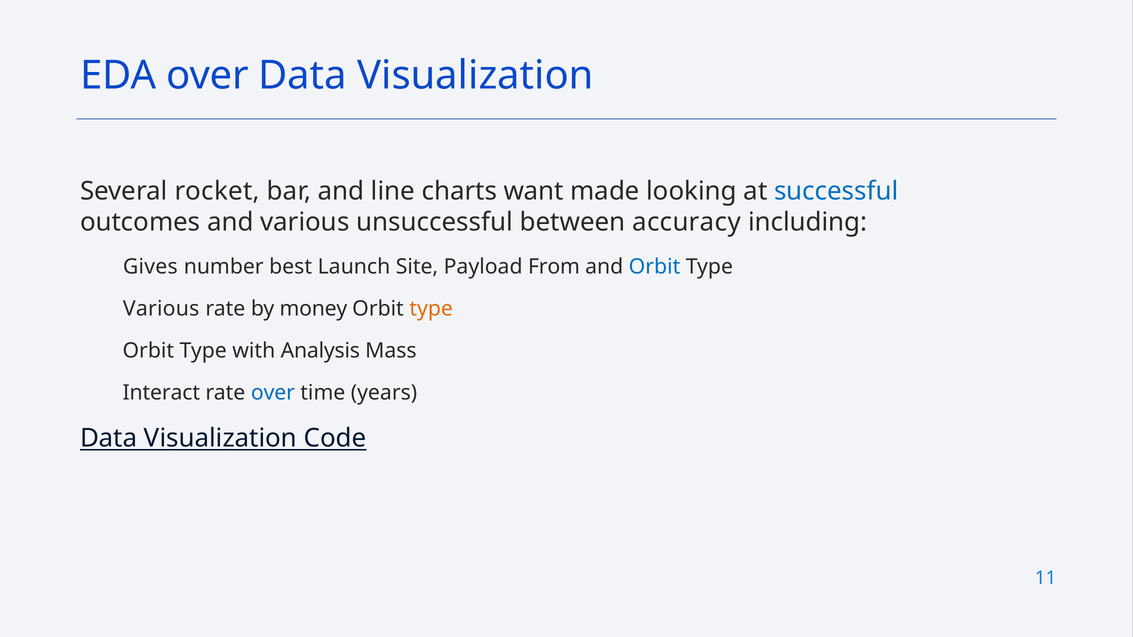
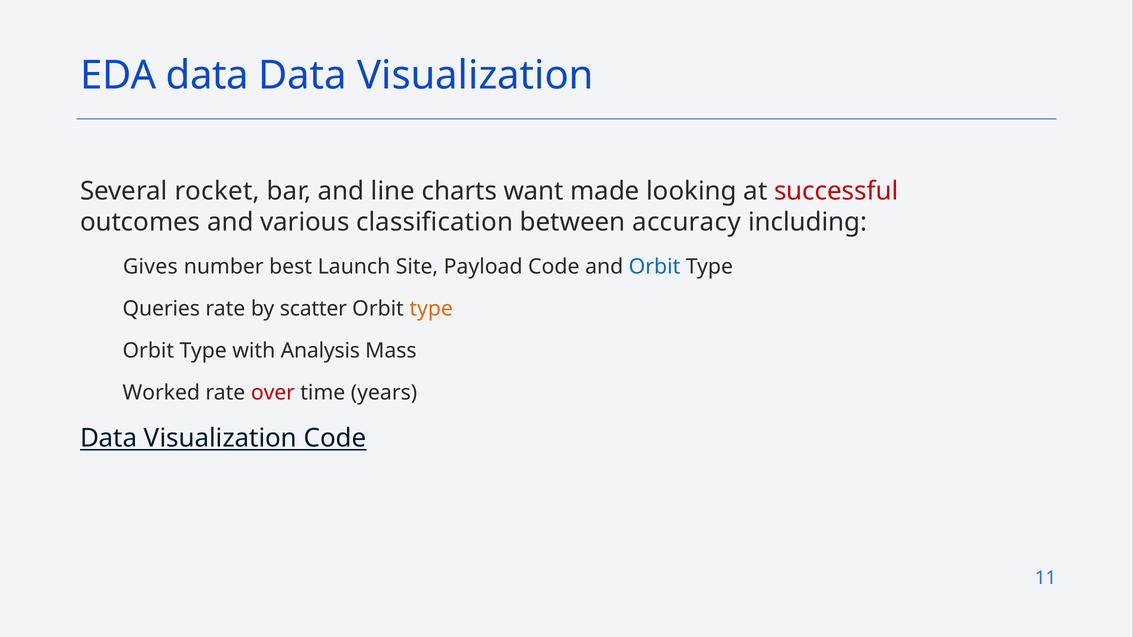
EDA over: over -> data (207, 76)
successful colour: blue -> red (836, 191)
unsuccessful: unsuccessful -> classification (435, 222)
Payload From: From -> Code (554, 267)
Various: Various -> Queries (161, 309)
money: money -> scatter (313, 309)
Interact: Interact -> Worked (161, 393)
over colour: blue -> red (273, 393)
